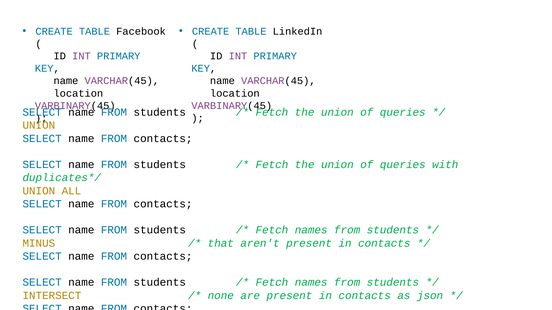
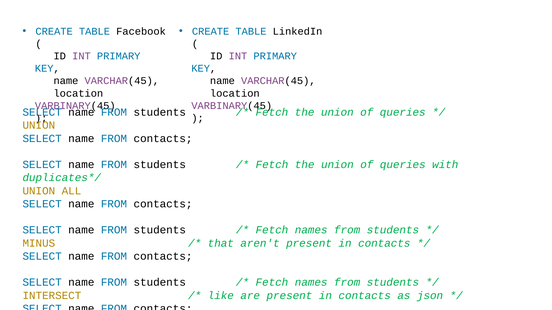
none: none -> like (221, 296)
